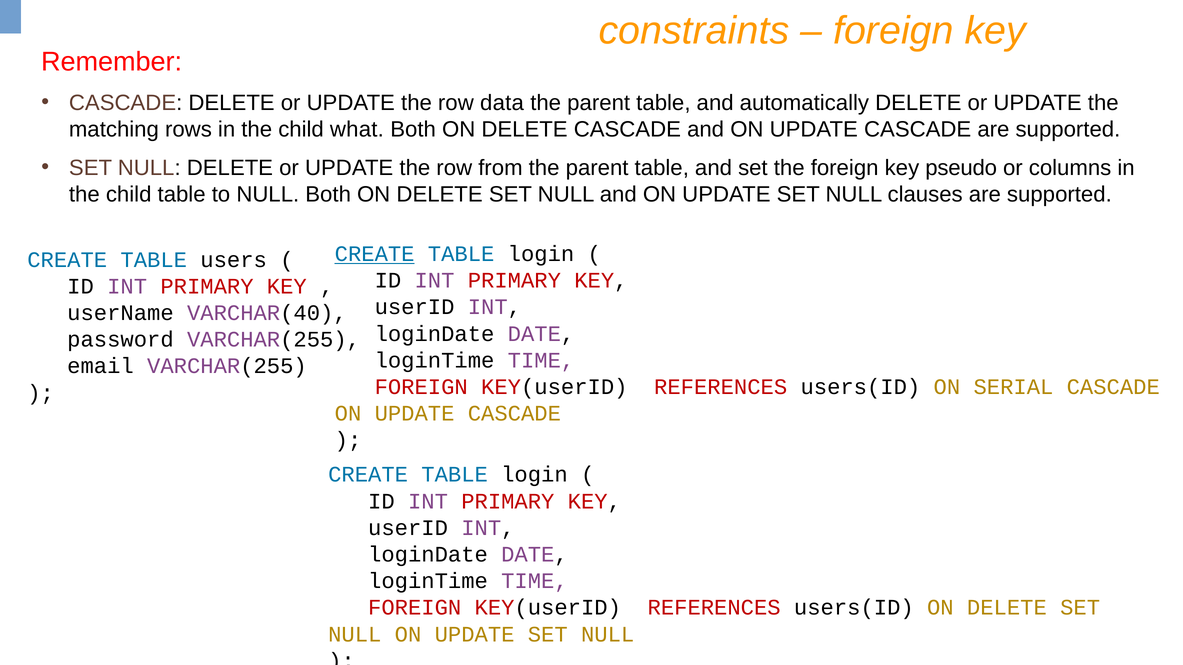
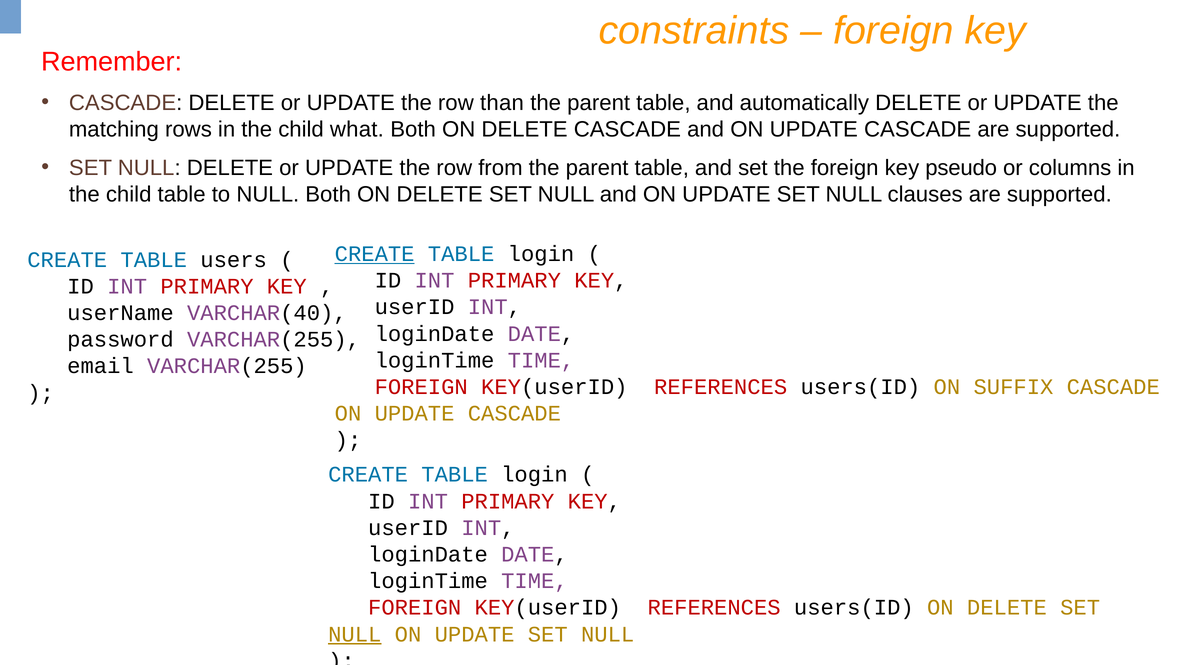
data: data -> than (502, 103)
SERIAL: SERIAL -> SUFFIX (1013, 387)
NULL underline: none -> present (355, 635)
